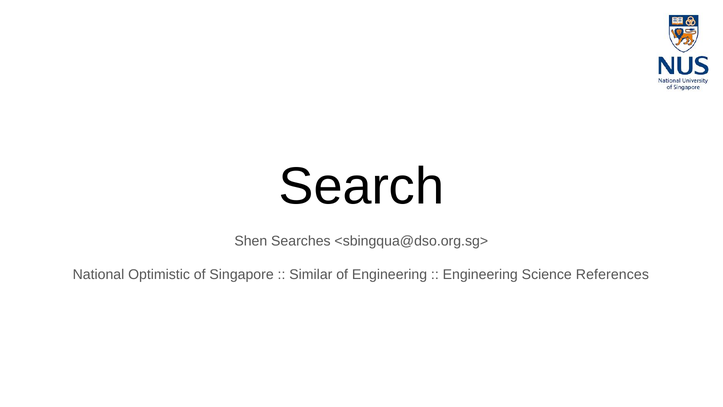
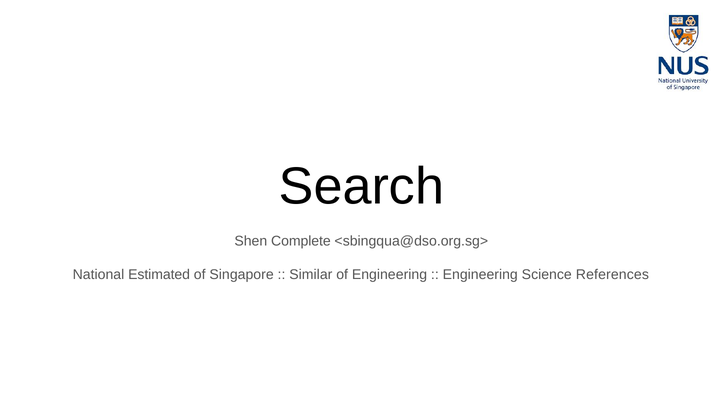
Searches: Searches -> Complete (301, 241)
Optimistic: Optimistic -> Estimated (159, 274)
